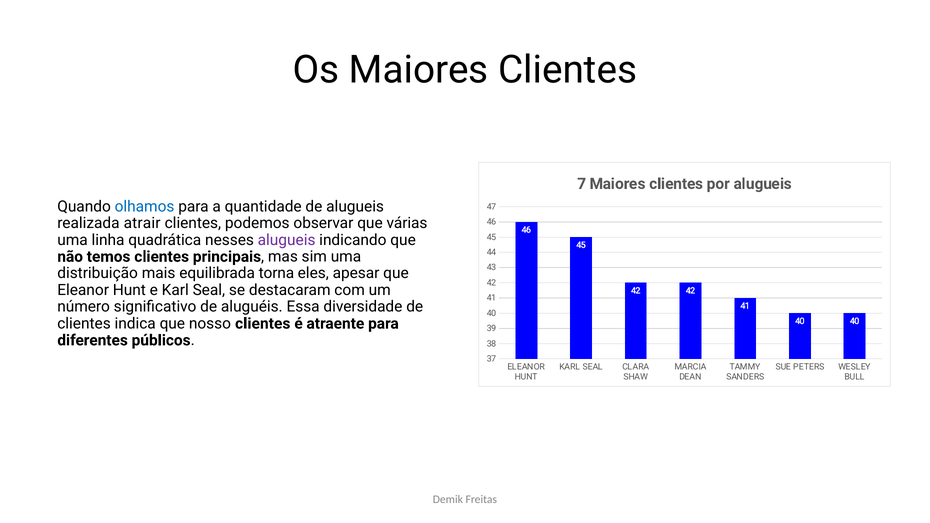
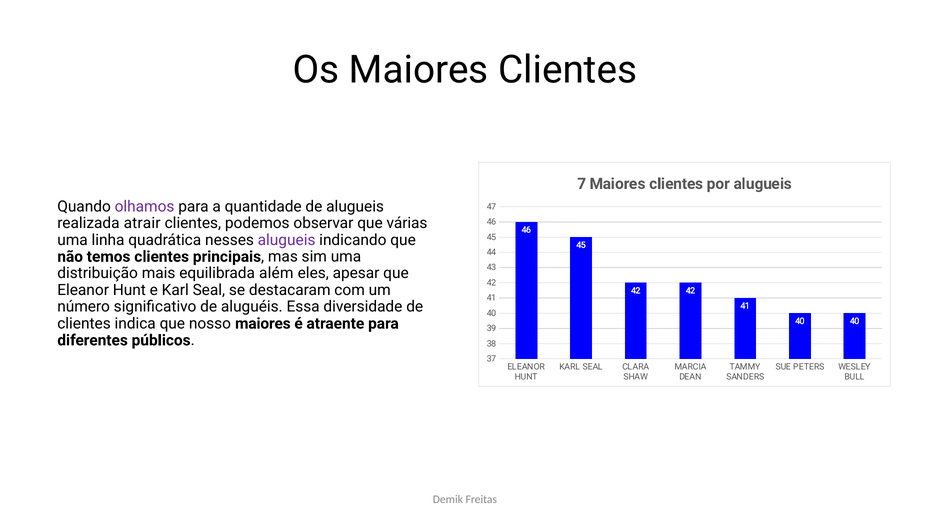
olhamos colour: blue -> purple (145, 207)
torna: torna -> além (276, 273)
nosso clientes: clientes -> maiores (263, 324)
